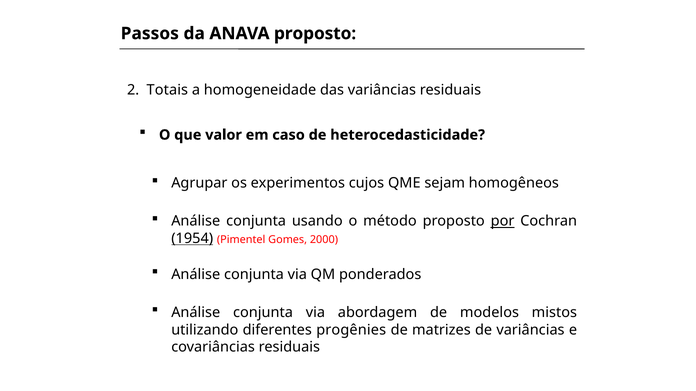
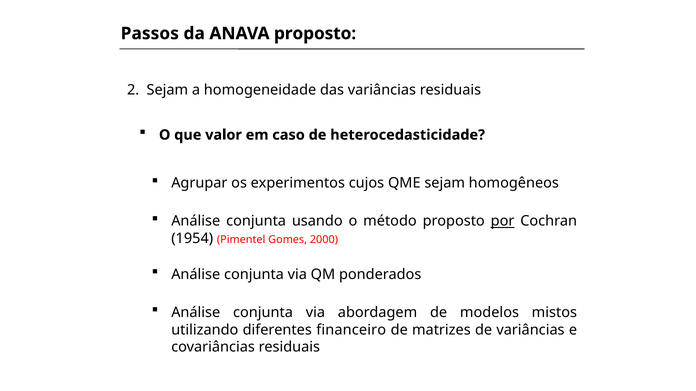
Totais: Totais -> Sejam (167, 90)
1954 underline: present -> none (192, 239)
progênies: progênies -> financeiro (351, 330)
